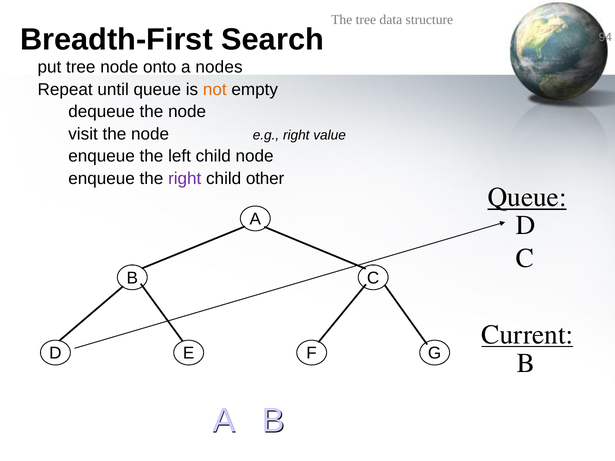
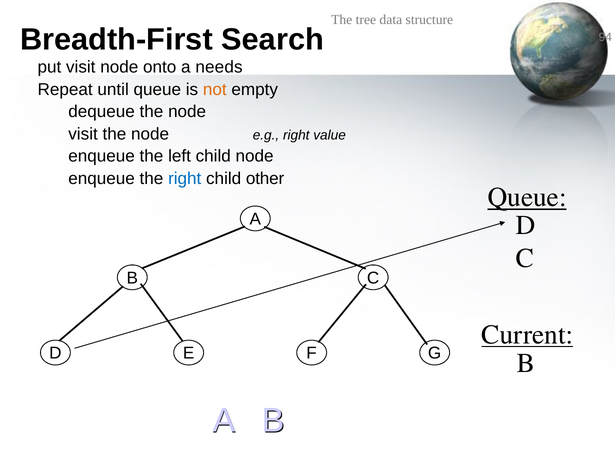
put tree: tree -> visit (81, 67)
nodes: nodes -> needs (219, 67)
right colour: purple -> blue (185, 179)
